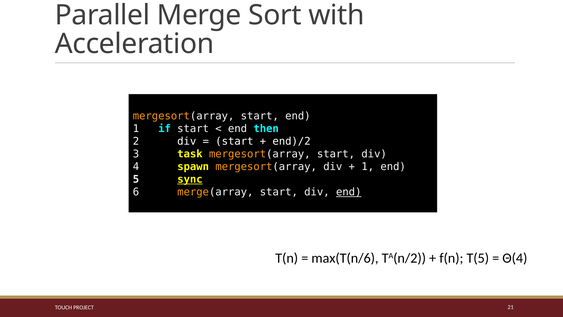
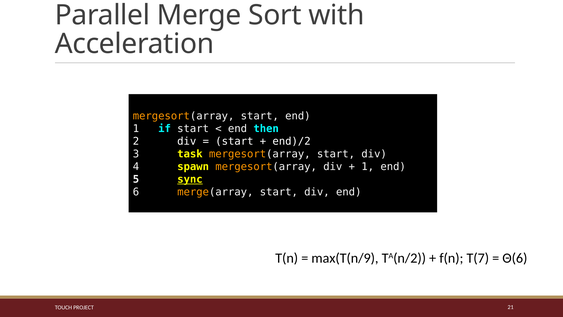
end underline: present -> none (349, 192)
max(T(n/6: max(T(n/6 -> max(T(n/9 (345, 258)
T(5: T(5 -> T(7 (478, 258)
Θ(4: Θ(4 -> Θ(6 (515, 258)
